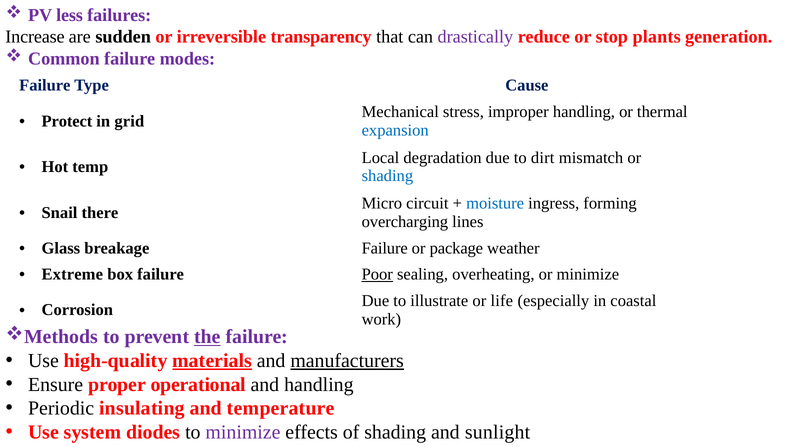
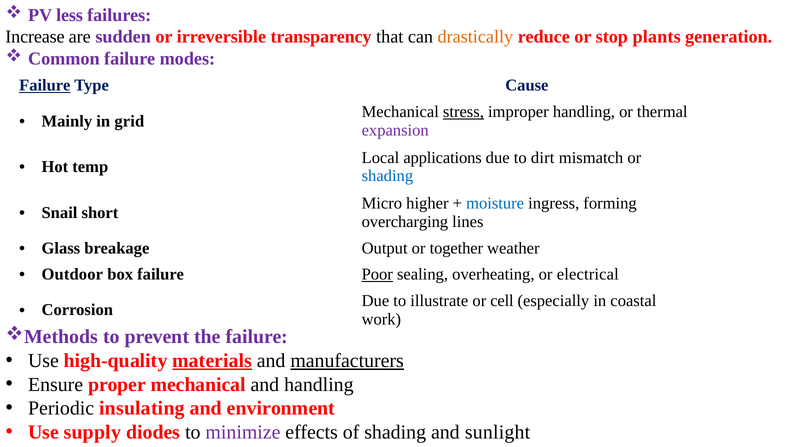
sudden colour: black -> purple (123, 37)
drastically colour: purple -> orange (475, 37)
Failure underline: none -> present (45, 85)
stress underline: none -> present (463, 112)
Protect: Protect -> Mainly (67, 121)
expansion colour: blue -> purple (395, 130)
degradation: degradation -> applications (443, 158)
circuit: circuit -> higher (427, 203)
there: there -> short (100, 212)
breakage Failure: Failure -> Output (385, 248)
package: package -> together (456, 248)
Extreme: Extreme -> Outdoor (72, 274)
or minimize: minimize -> electrical (588, 274)
life: life -> cell (502, 301)
the underline: present -> none (207, 337)
proper operational: operational -> mechanical (198, 384)
temperature: temperature -> environment (281, 408)
system: system -> supply (92, 432)
